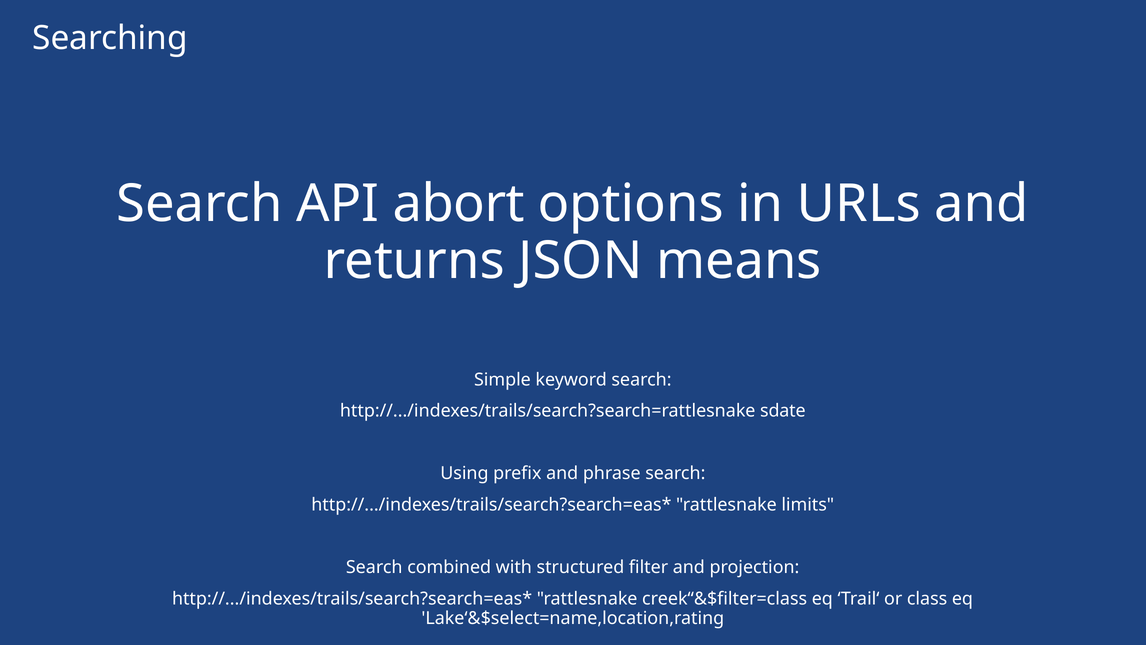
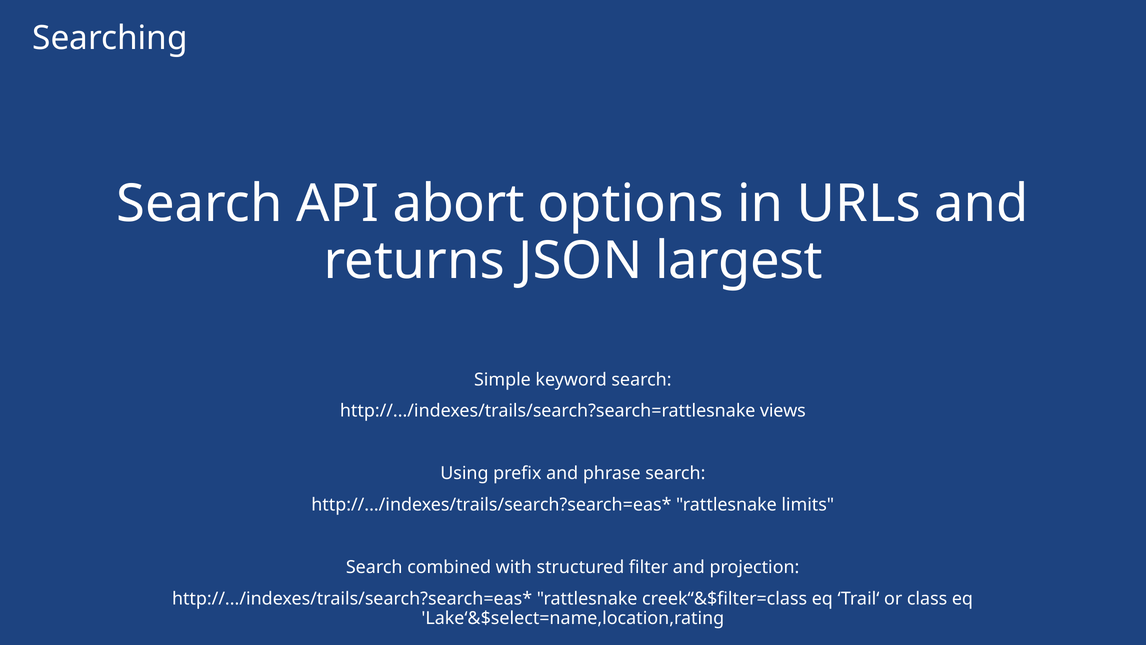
means: means -> largest (739, 261)
sdate: sdate -> views (783, 411)
